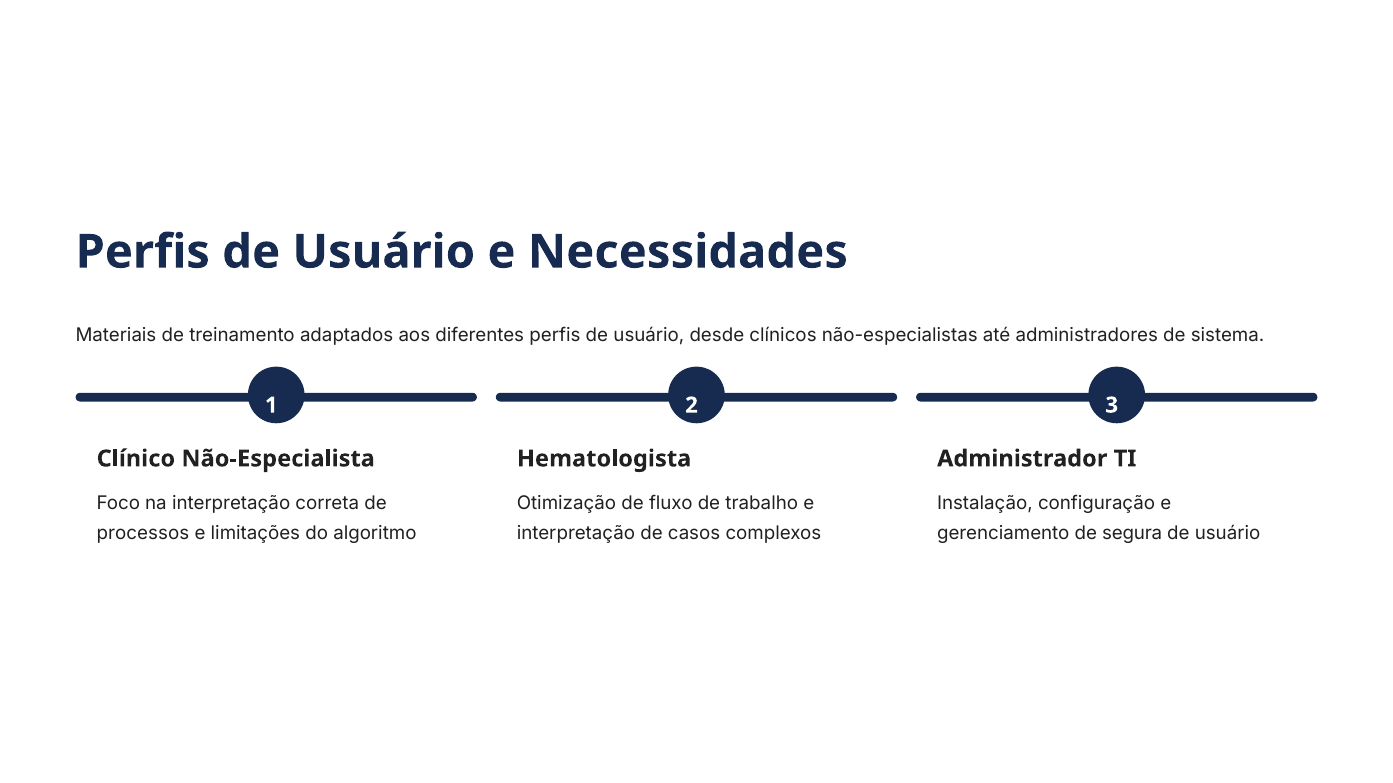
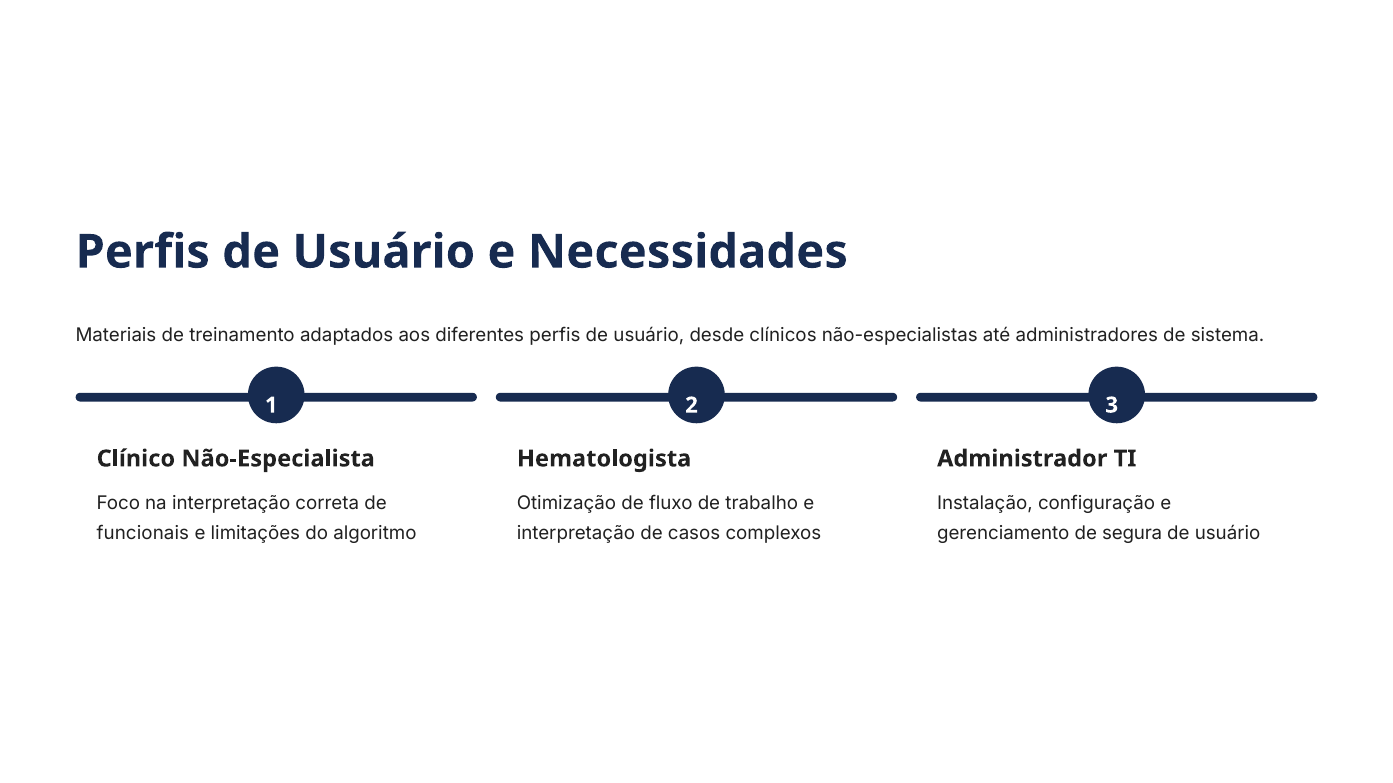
processos: processos -> funcionais (143, 534)
